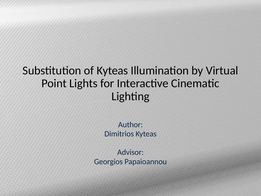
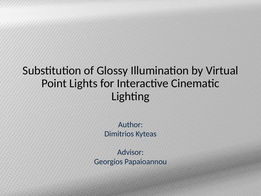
of Kyteas: Kyteas -> Glossy (112, 70)
